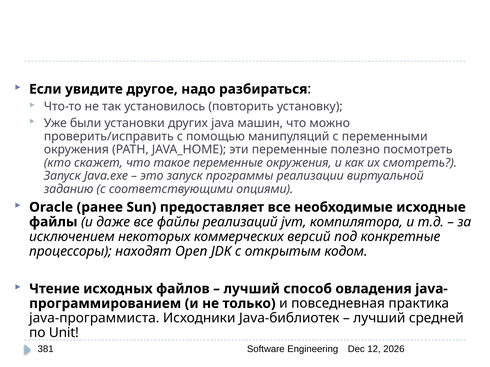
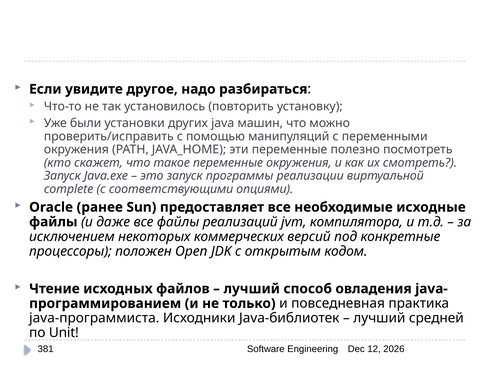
заданию: заданию -> complete (69, 189)
находят: находят -> положен (143, 252)
